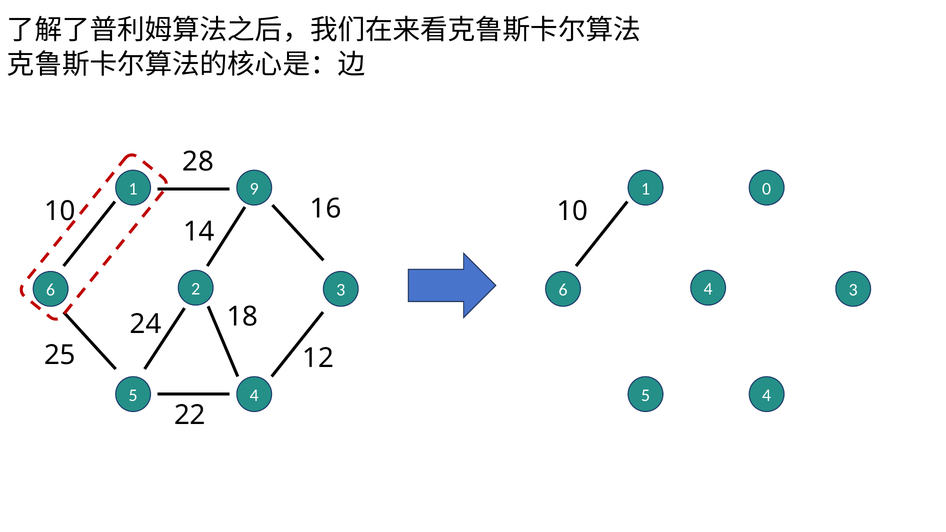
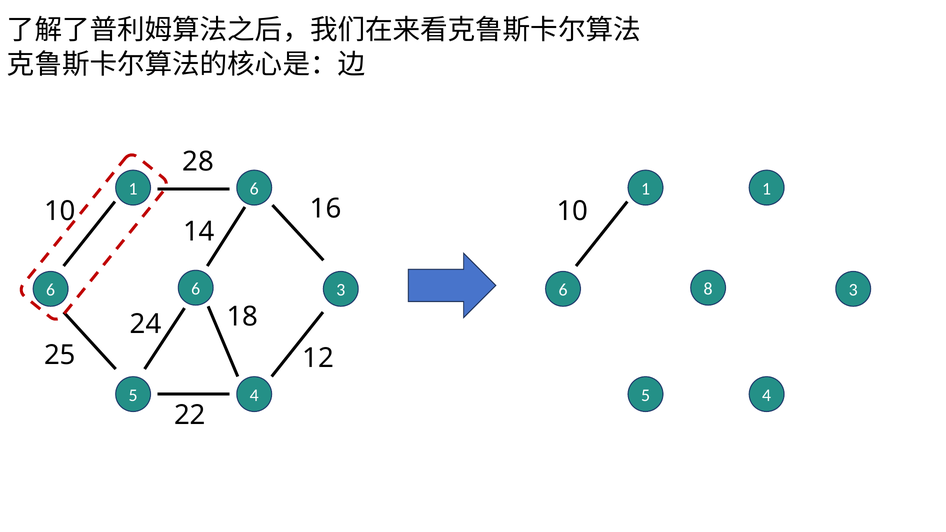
9: 9 -> 6 (254, 189)
1 0: 0 -> 1 (767, 189)
2: 2 -> 6 (196, 289)
6 4: 4 -> 8 (708, 289)
